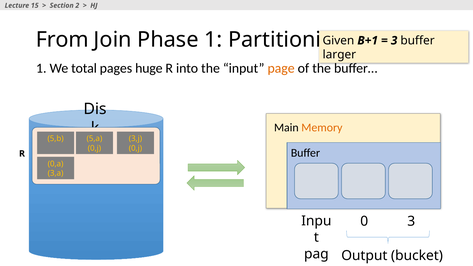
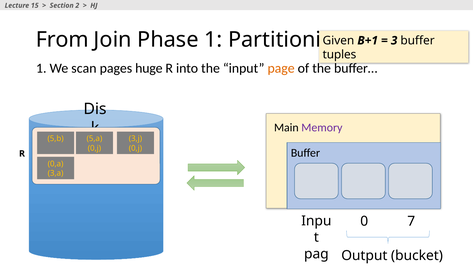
larger: larger -> tuples (339, 55)
total: total -> scan (84, 68)
Memory colour: orange -> purple (322, 128)
0 3: 3 -> 7 (411, 221)
